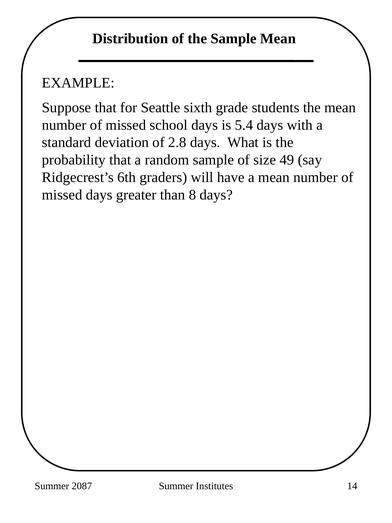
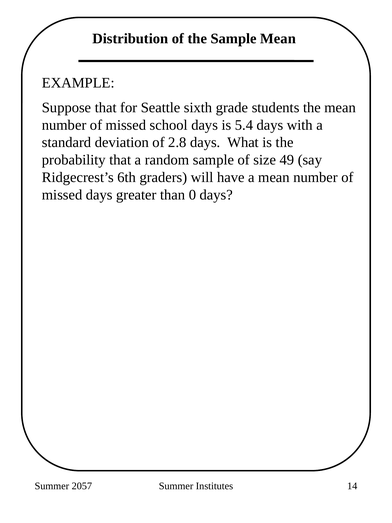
8: 8 -> 0 (192, 195)
2087: 2087 -> 2057 (82, 486)
